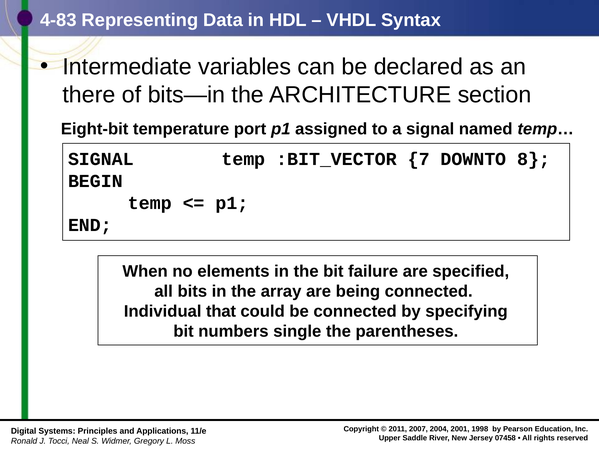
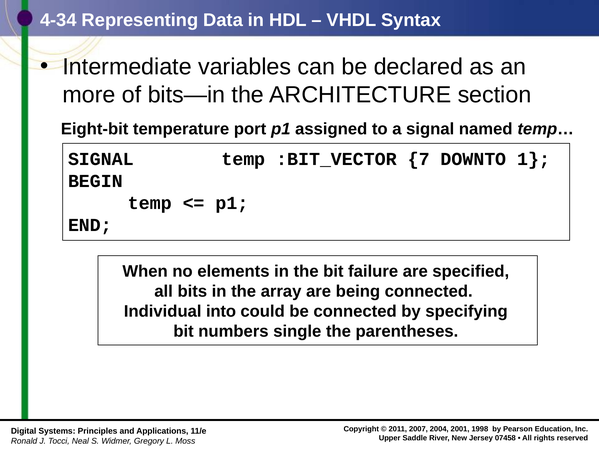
4-83: 4-83 -> 4-34 (58, 20)
there: there -> more (89, 95)
8: 8 -> 1 (534, 159)
that: that -> into (221, 311)
